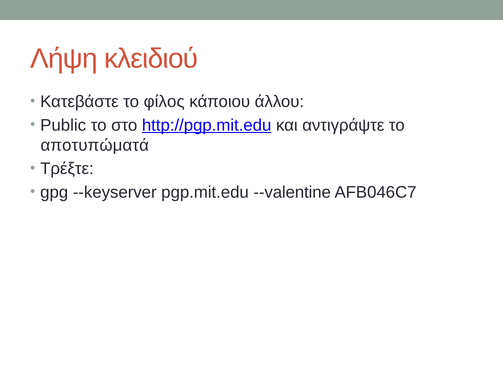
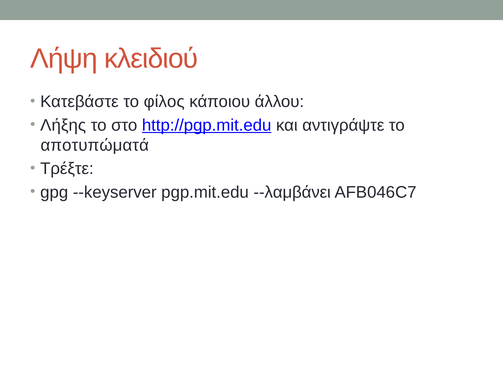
Public: Public -> Λήξης (63, 125)
--valentine: --valentine -> --λαμβάνει (292, 192)
